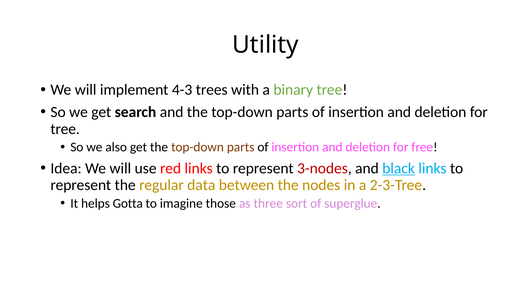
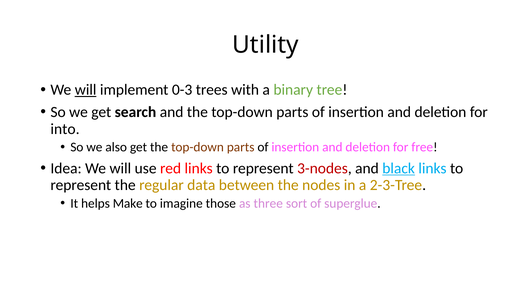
will underline: none -> present (86, 90)
4-3: 4-3 -> 0-3 (182, 90)
tree: tree -> into (65, 129)
Gotta: Gotta -> Make (128, 203)
